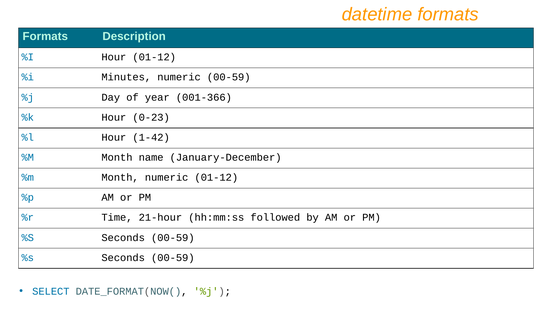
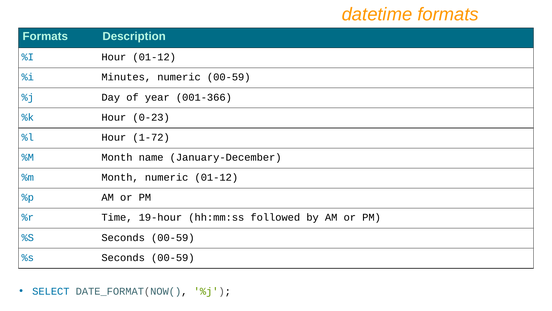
1-42: 1-42 -> 1-72 (151, 137)
21-hour: 21-hour -> 19-hour (160, 217)
